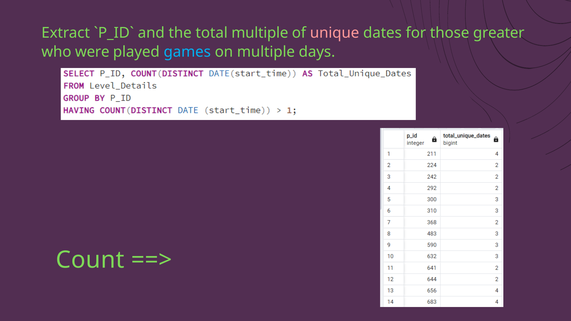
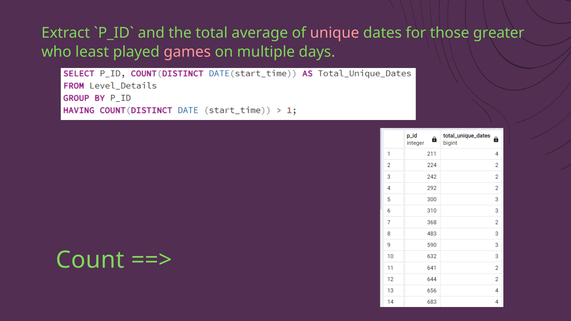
total multiple: multiple -> average (260, 33)
were: were -> least (92, 52)
games colour: light blue -> pink (187, 52)
